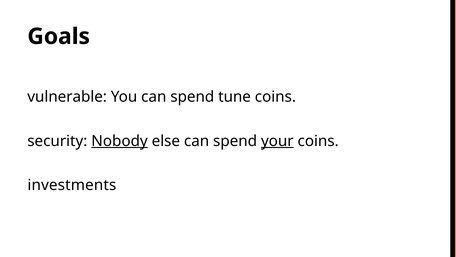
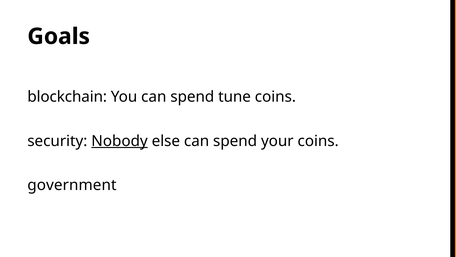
vulnerable: vulnerable -> blockchain (67, 97)
your underline: present -> none (277, 141)
investments: investments -> government (72, 185)
